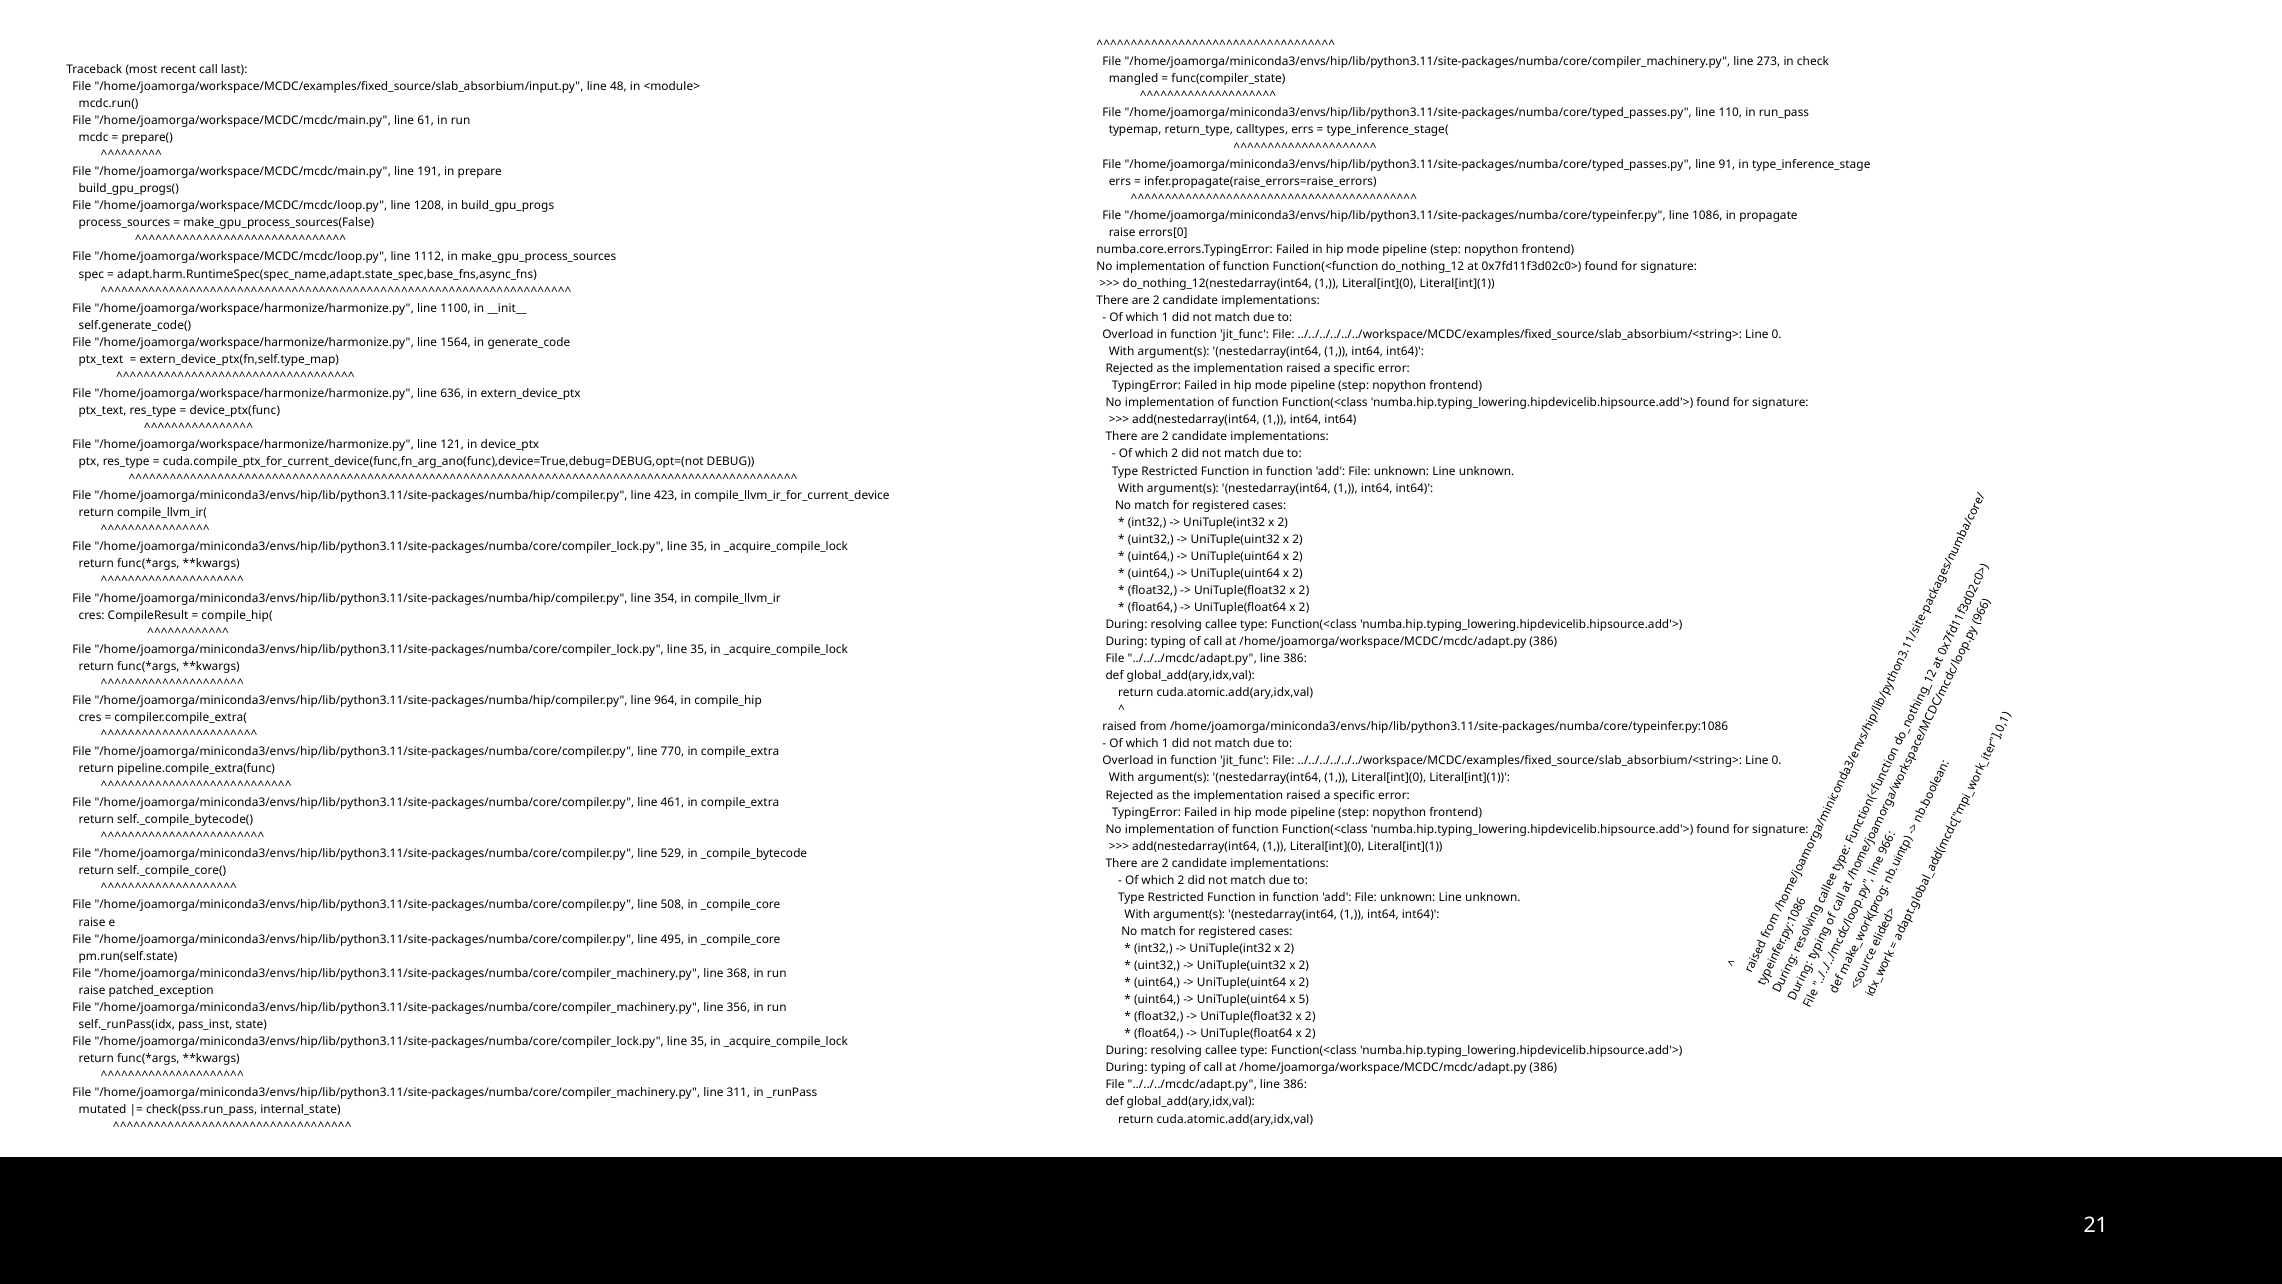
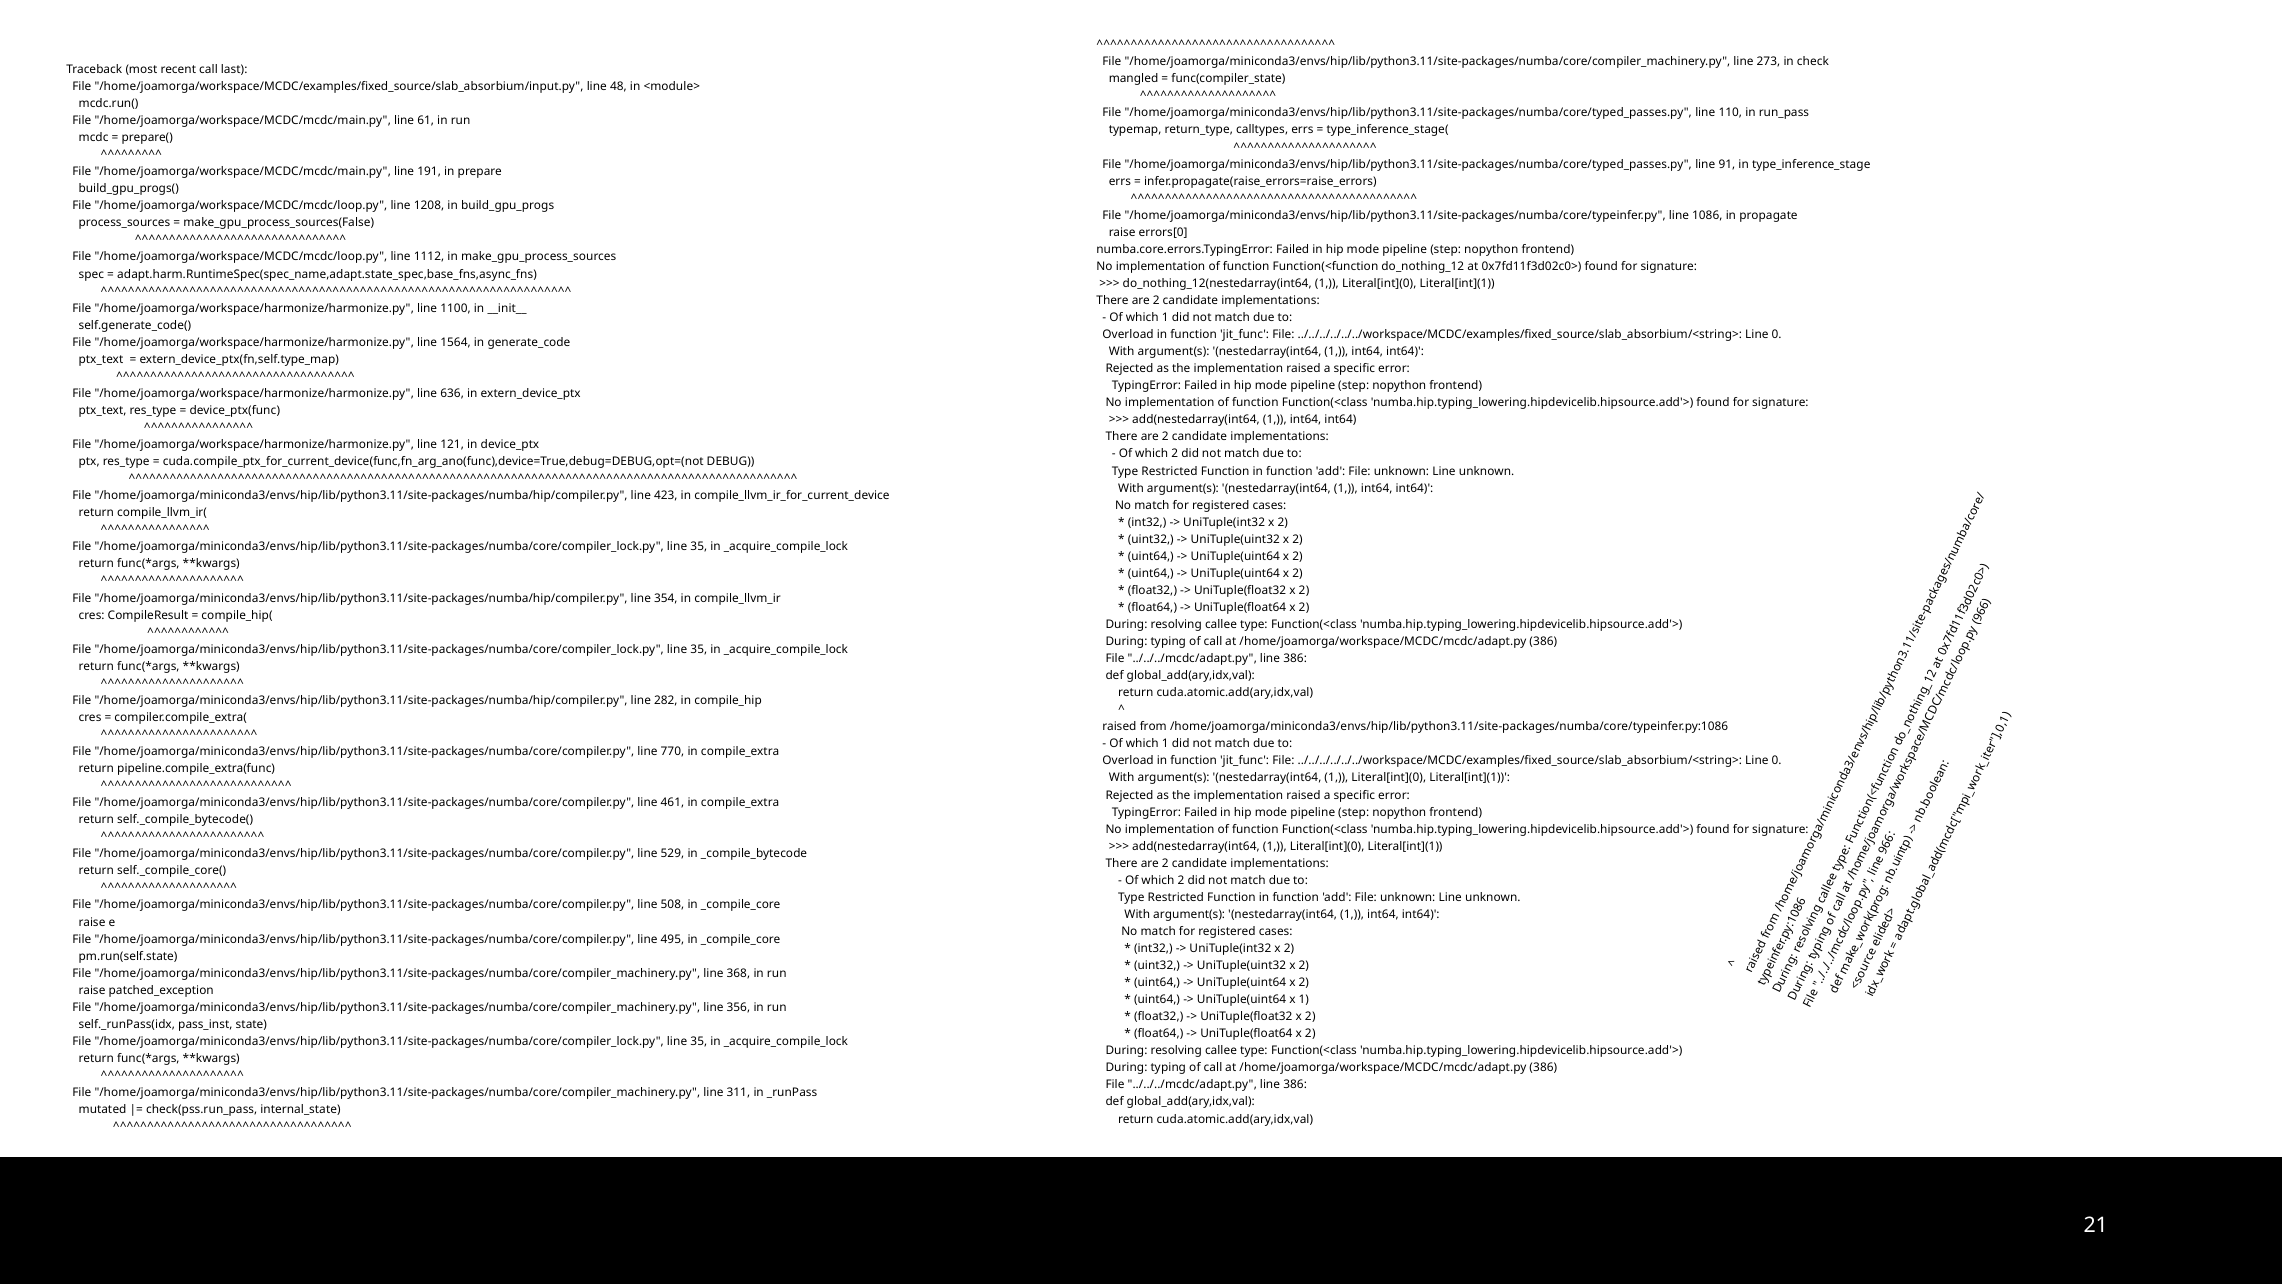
964: 964 -> 282 (666, 700)
x 5: 5 -> 1 (1304, 999)
